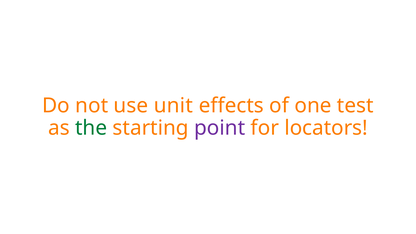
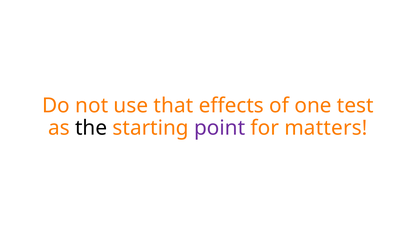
unit: unit -> that (173, 106)
the colour: green -> black (91, 128)
locators: locators -> matters (326, 128)
